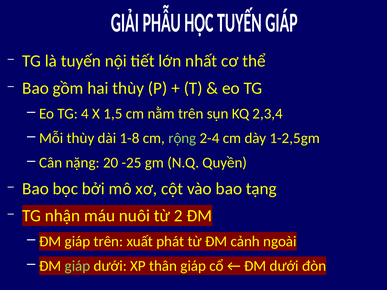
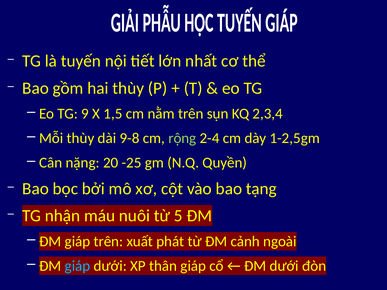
4: 4 -> 9 (85, 114)
1-8: 1-8 -> 9-8 (130, 138)
2: 2 -> 5 (178, 216)
giáp colour: light green -> light blue (78, 266)
